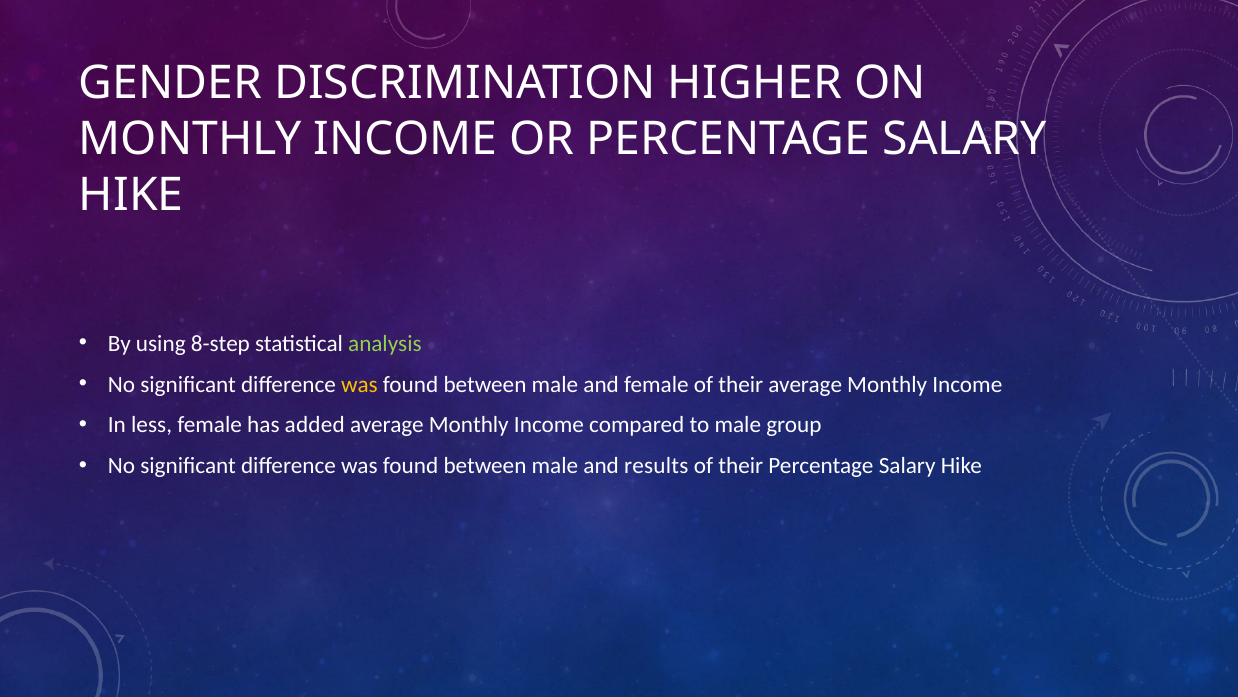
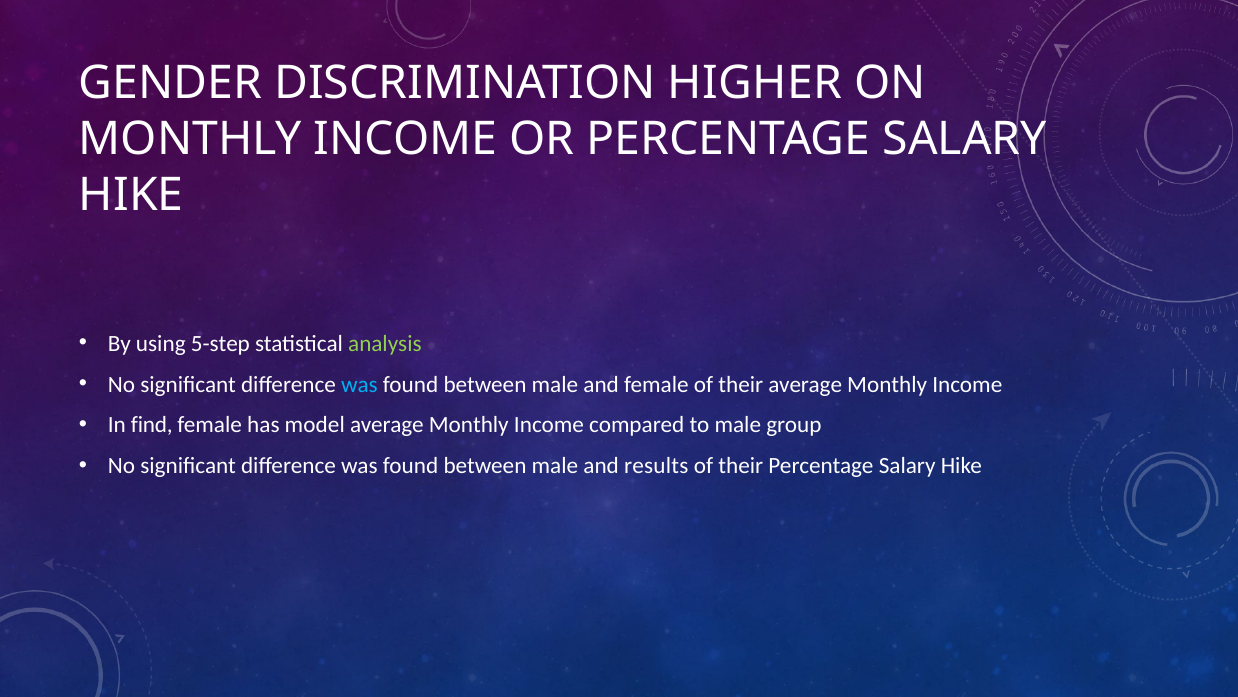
8-step: 8-step -> 5-step (220, 343)
was colour: yellow -> light blue (359, 384)
less: less -> find (152, 425)
added: added -> model (315, 425)
